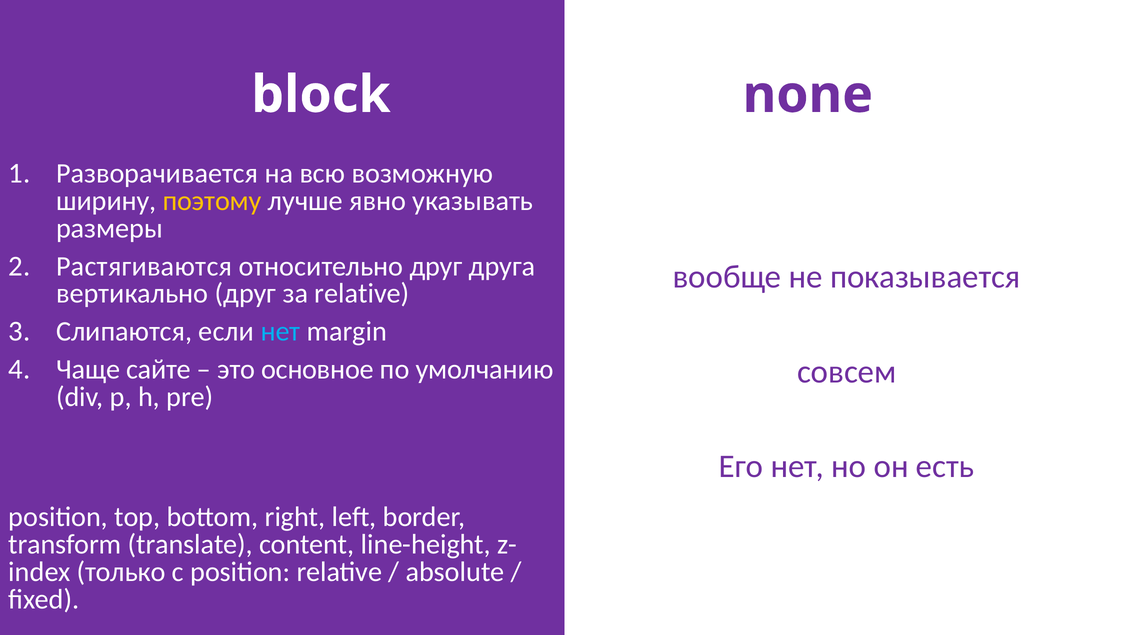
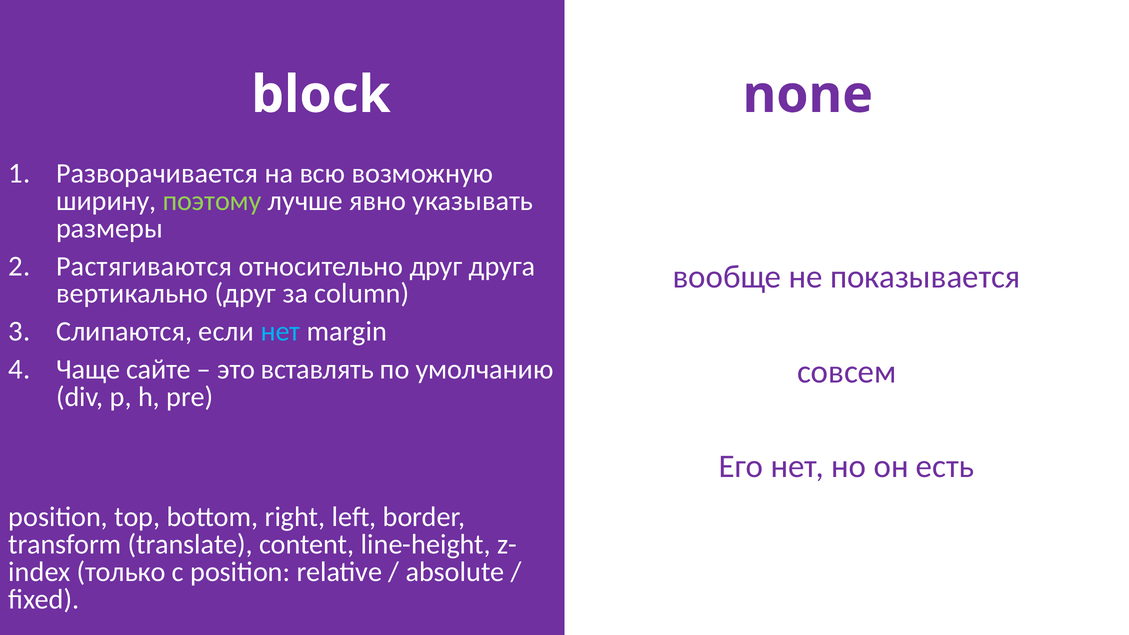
поэтому colour: yellow -> light green (212, 201)
за relative: relative -> column (362, 294)
основное: основное -> вставлять (317, 370)
